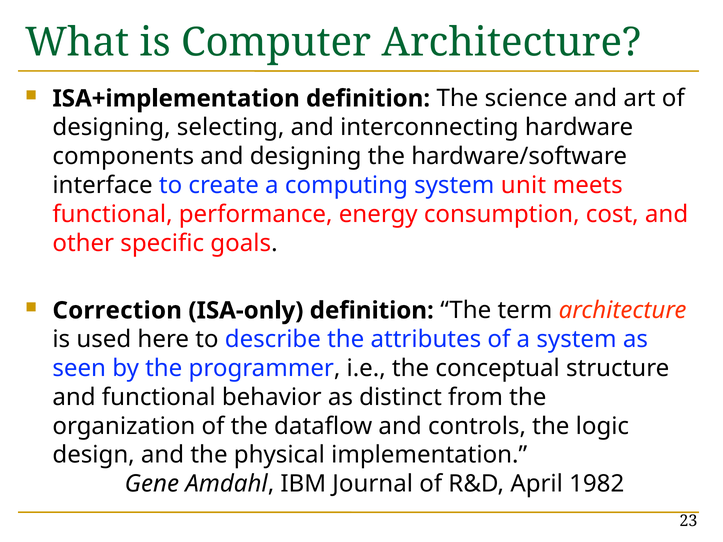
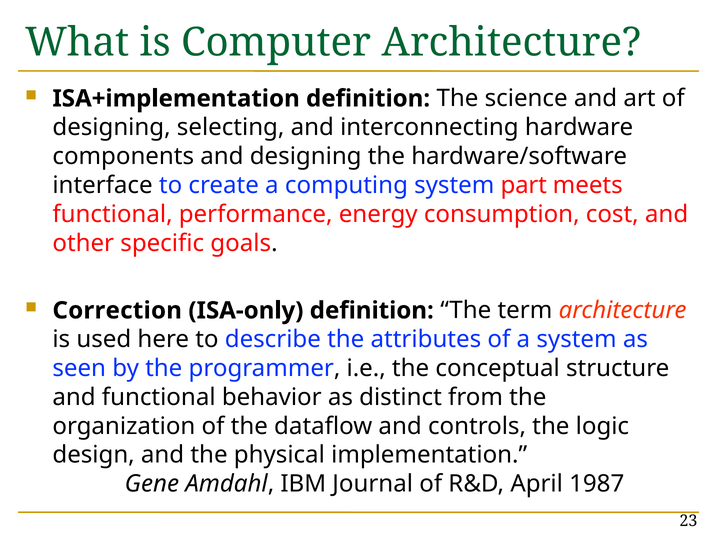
unit: unit -> part (524, 185)
1982: 1982 -> 1987 (597, 484)
